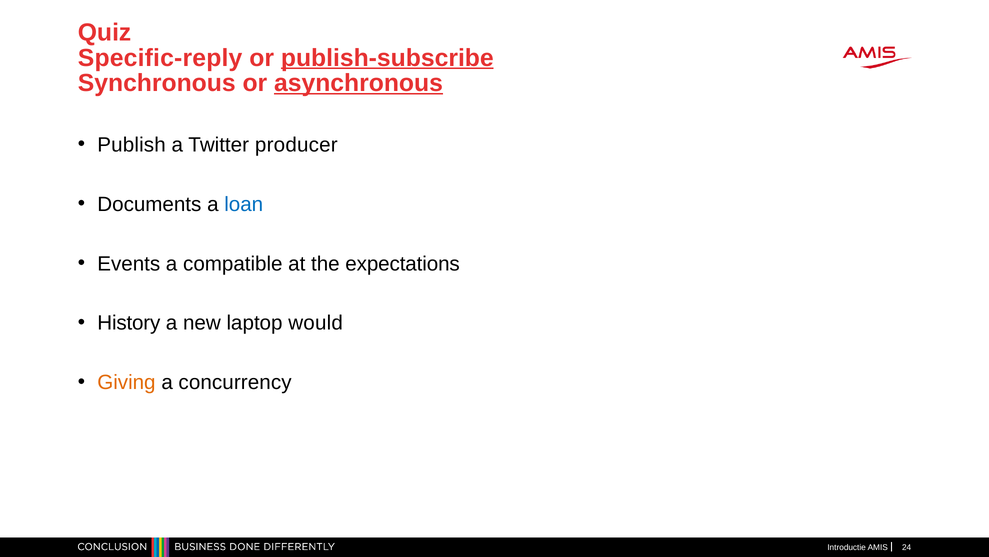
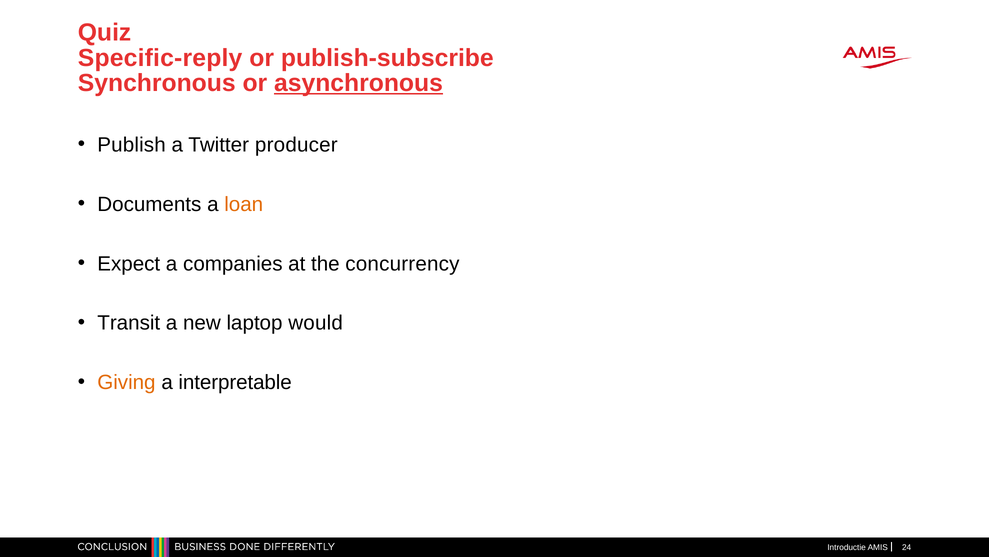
publish-subscribe underline: present -> none (387, 58)
loan colour: blue -> orange (244, 204)
Events: Events -> Expect (129, 263)
compatible: compatible -> companies (233, 263)
expectations: expectations -> concurrency (402, 263)
History: History -> Transit (129, 323)
concurrency: concurrency -> interpretable (235, 382)
